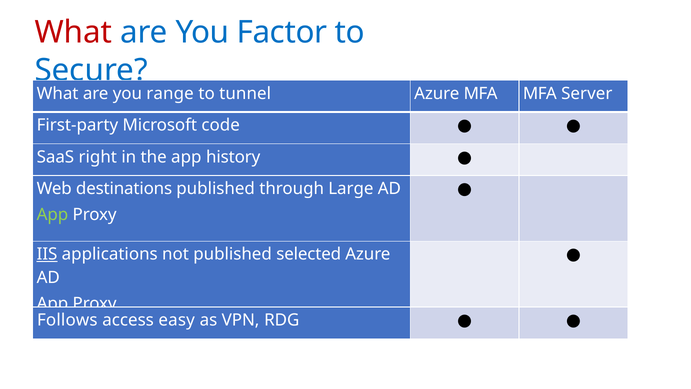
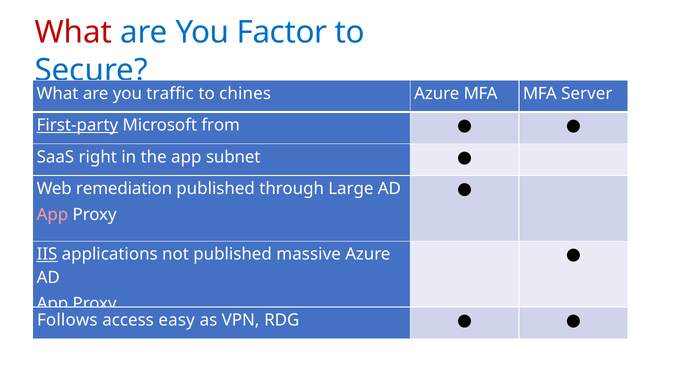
range: range -> traffic (170, 93)
tunnel: tunnel -> chines (245, 93)
First-party underline: none -> present (77, 125)
code: code -> from (221, 125)
history: history -> subnet (233, 157)
destinations: destinations -> remediation (124, 189)
App colour: light green -> pink (52, 215)
selected: selected -> massive (309, 254)
